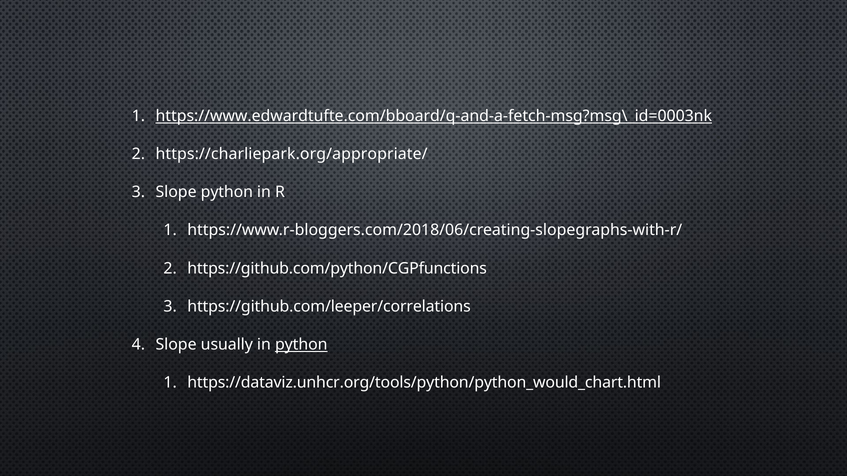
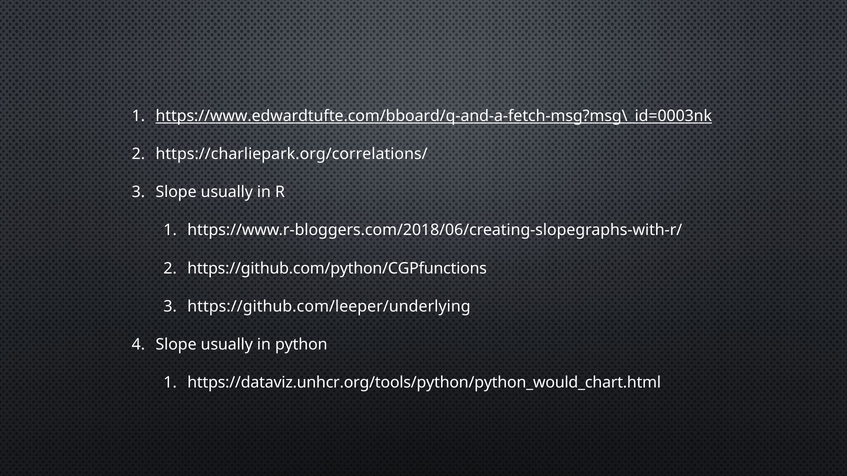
https://charliepark.org/appropriate/: https://charliepark.org/appropriate/ -> https://charliepark.org/correlations/ (292, 154)
python: python -> usually (227, 192)
https://github.com/leeper/correlations: https://github.com/leeper/correlations -> https://github.com/leeper/underlying (329, 307)
python underline: present -> none (301, 345)
